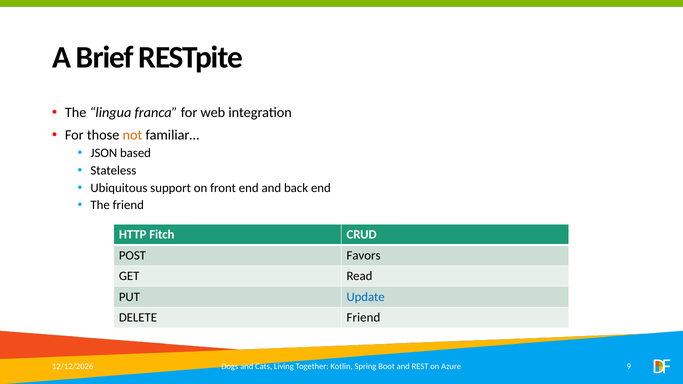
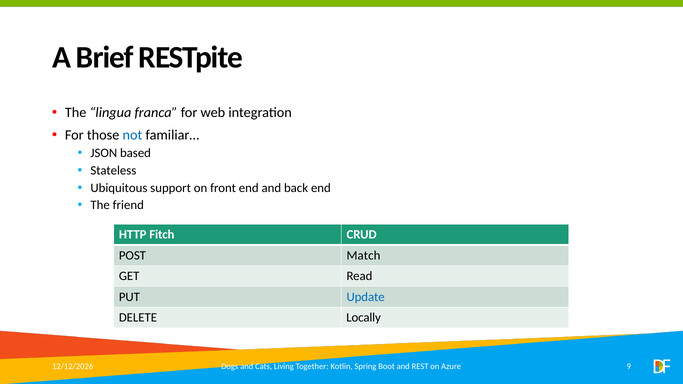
not colour: orange -> blue (132, 135)
Favors: Favors -> Match (363, 256)
DELETE Friend: Friend -> Locally (364, 318)
